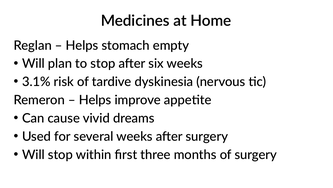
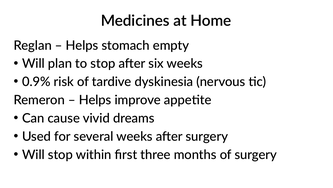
3.1%: 3.1% -> 0.9% (36, 82)
